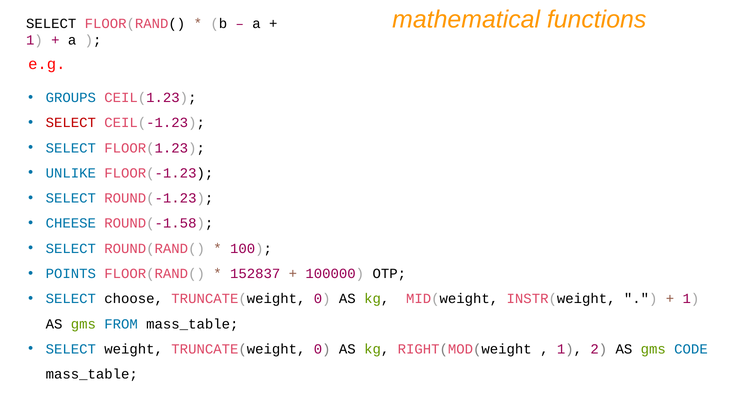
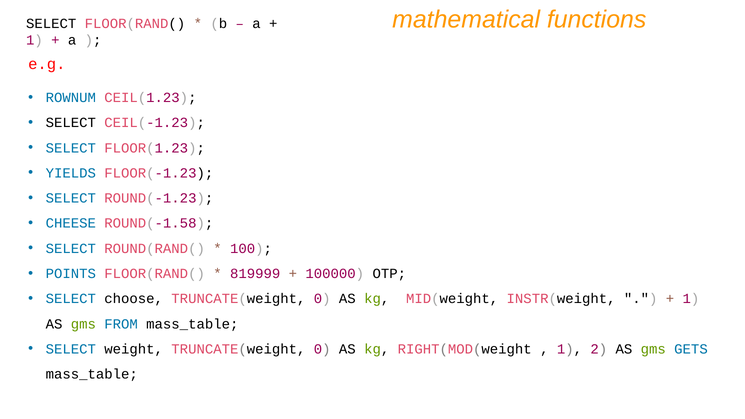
GROUPS: GROUPS -> ROWNUM (71, 98)
SELECT colour: red -> black (71, 123)
UNLIKE: UNLIKE -> YIELDS (71, 173)
152837: 152837 -> 819999 (255, 274)
CODE: CODE -> GETS (691, 349)
